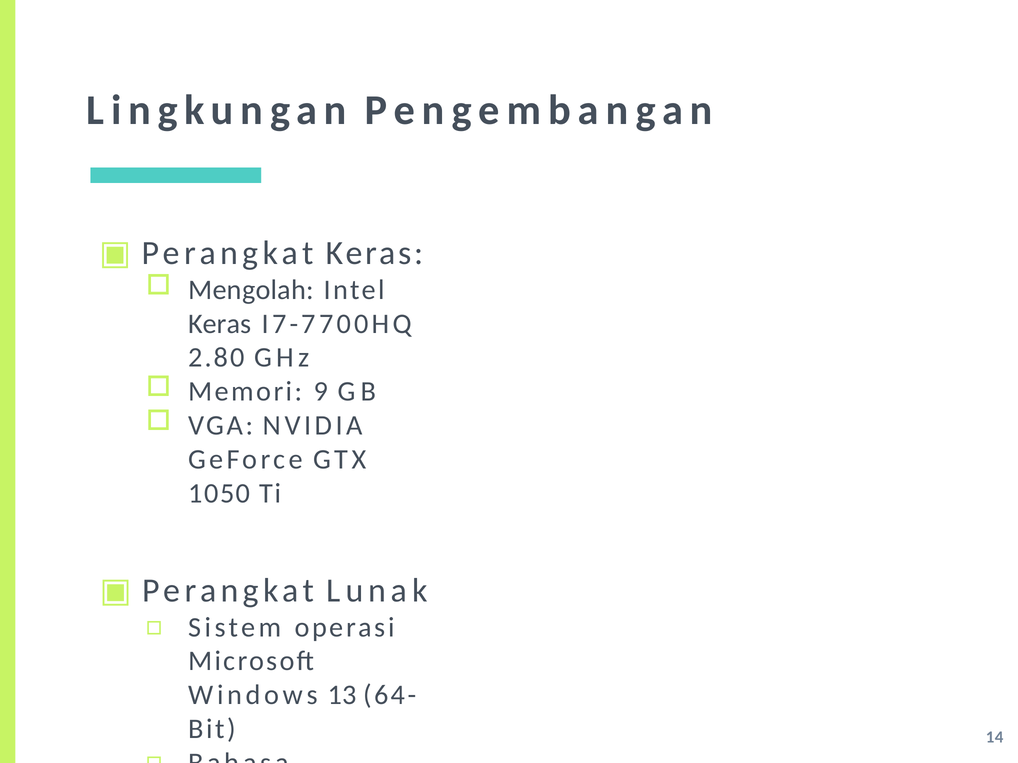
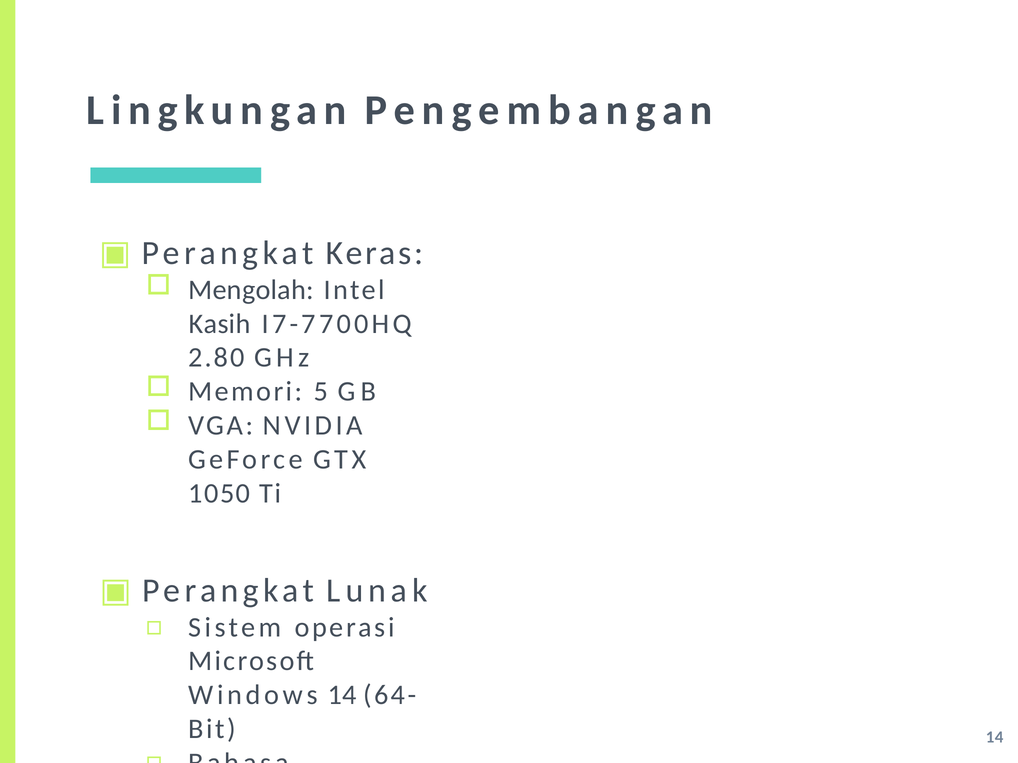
Keras: Keras -> Kasih (220, 324)
9: 9 -> 5 (321, 392)
Windows 13: 13 -> 14 (342, 695)
